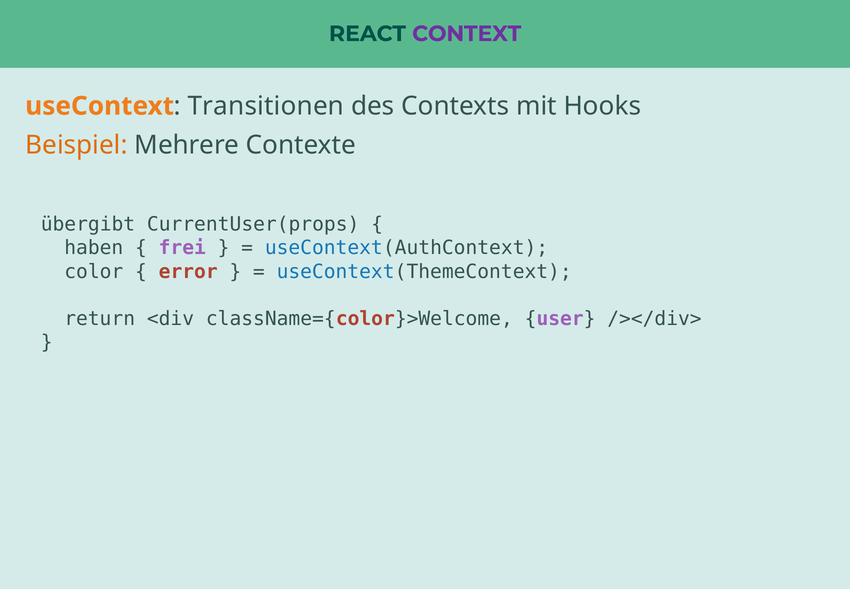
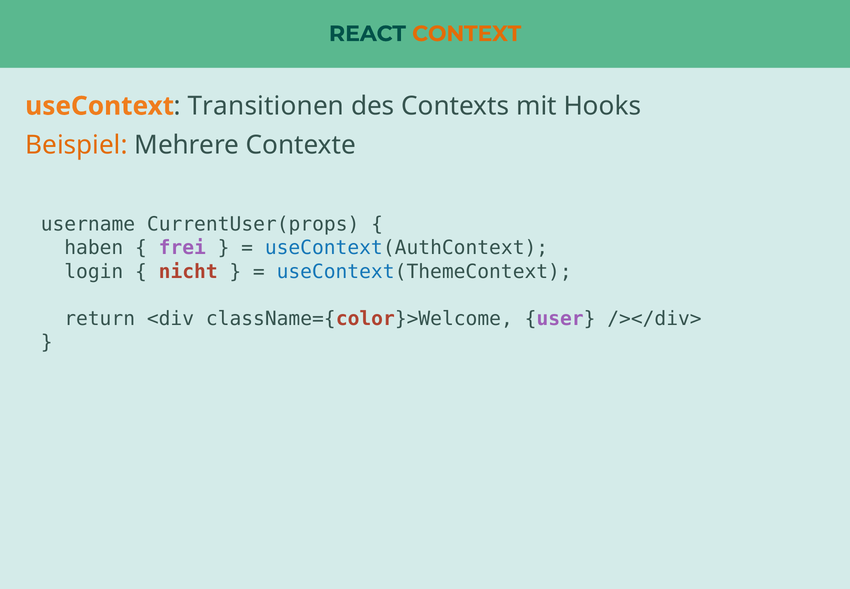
CONTEXT colour: purple -> orange (467, 34)
übergibt: übergibt -> username (88, 224)
color: color -> login (94, 271)
error: error -> nicht (188, 271)
